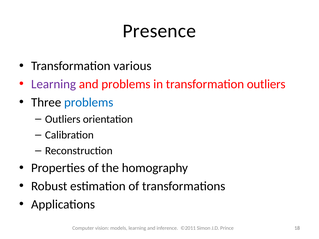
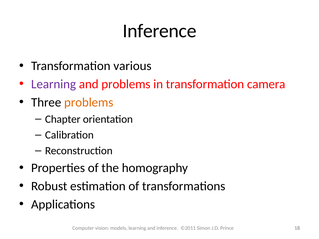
Presence: Presence -> Inference (160, 31)
transformation outliers: outliers -> camera (266, 84)
problems colour: blue -> orange (89, 103)
Outliers: Outliers -> Chapter (63, 119)
